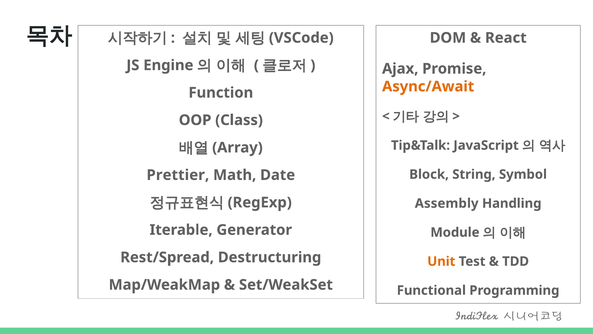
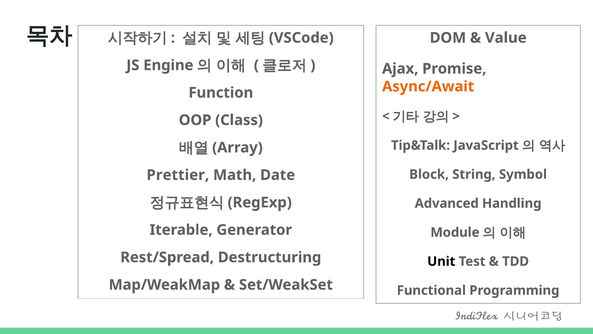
React: React -> Value (506, 38)
Assembly: Assembly -> Advanced (447, 203)
Unit colour: orange -> black (441, 261)
